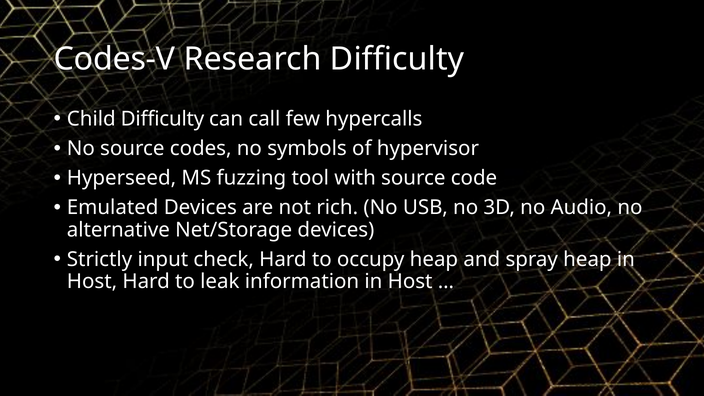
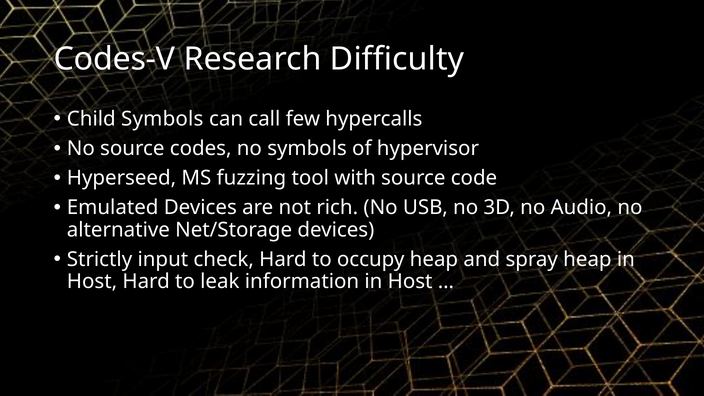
Child Difficulty: Difficulty -> Symbols (162, 119)
